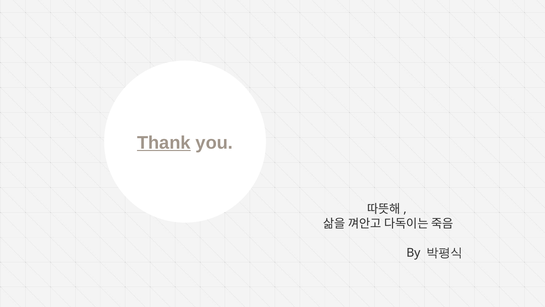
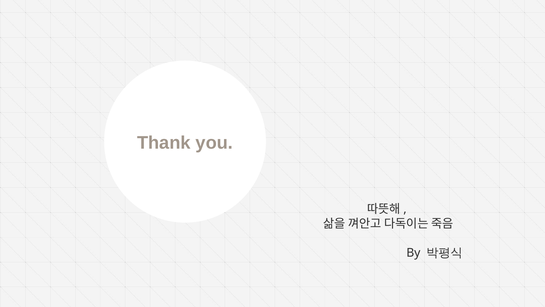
Thank underline: present -> none (164, 143)
